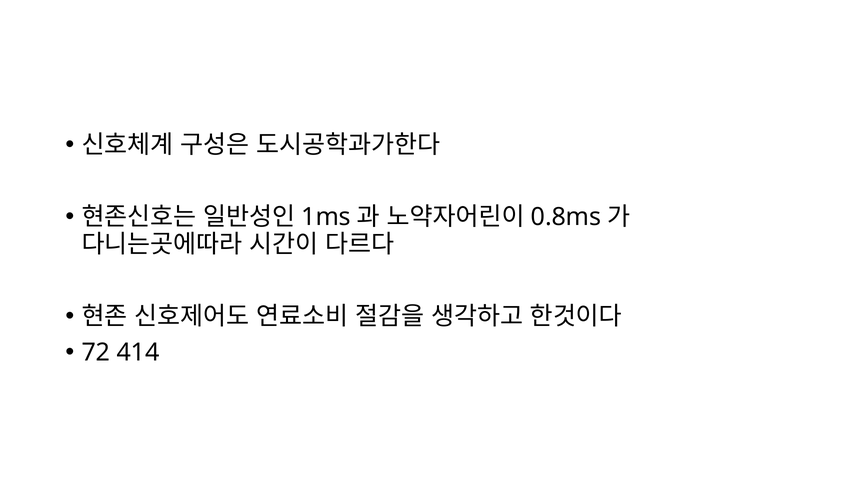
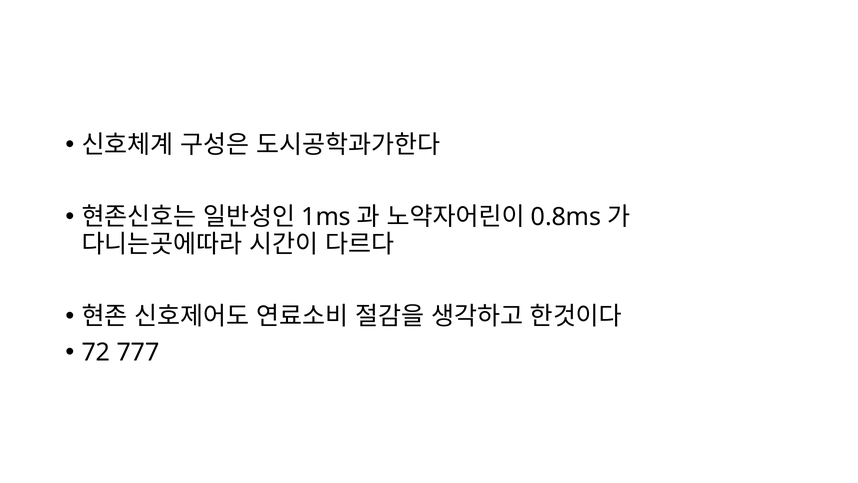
414: 414 -> 777 (138, 352)
